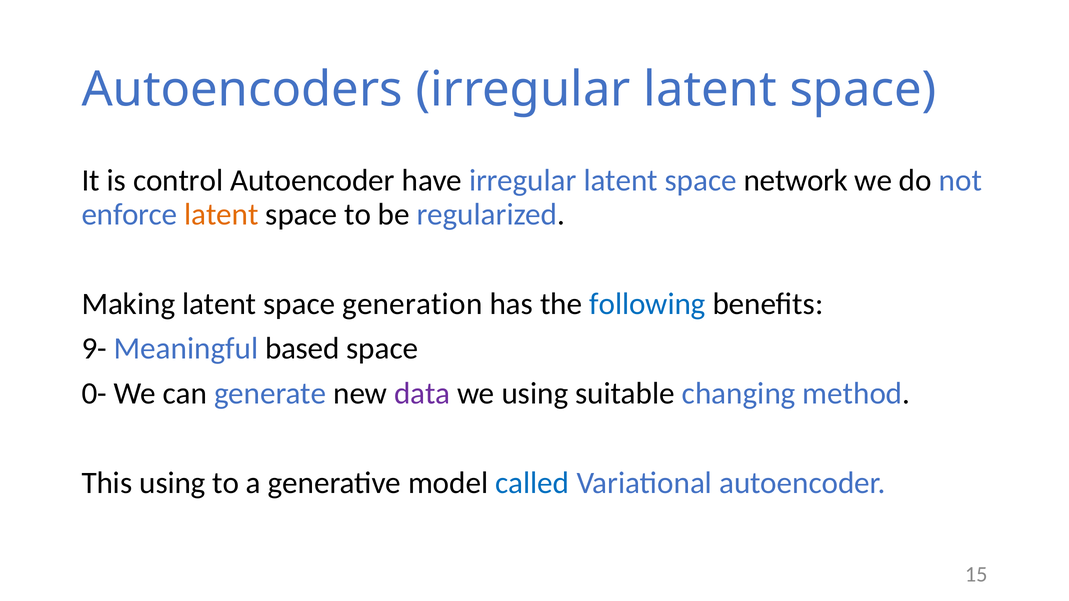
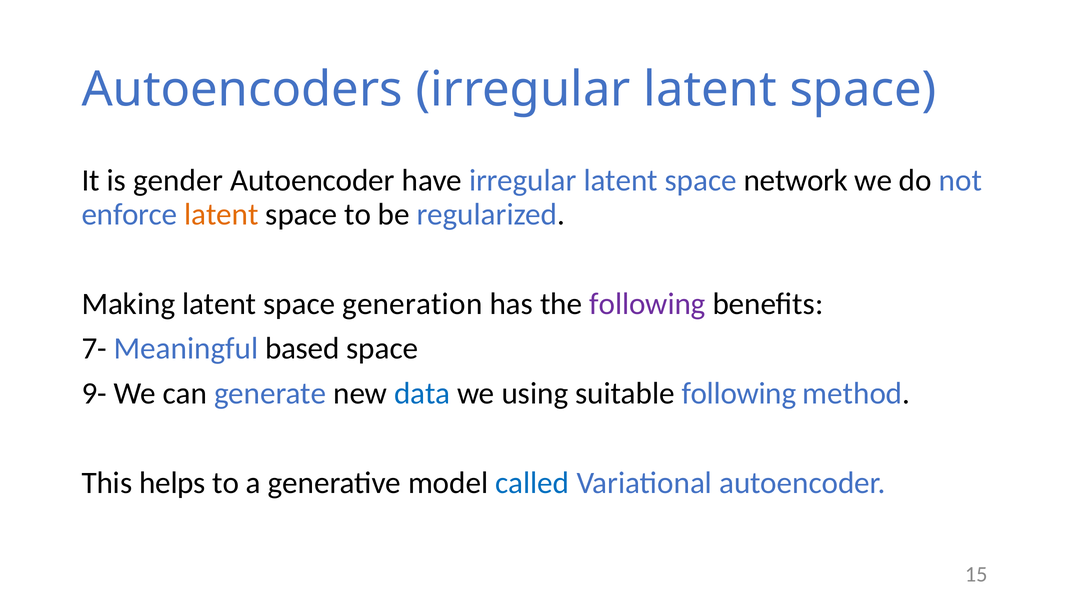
control: control -> gender (178, 181)
following colour: blue -> purple (647, 304)
9-: 9- -> 7- (94, 349)
0-: 0- -> 9- (94, 394)
data colour: purple -> blue (422, 394)
suitable changing: changing -> following (739, 394)
This using: using -> helps (172, 483)
